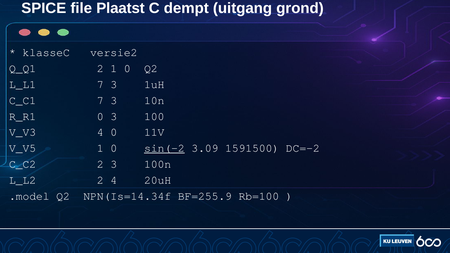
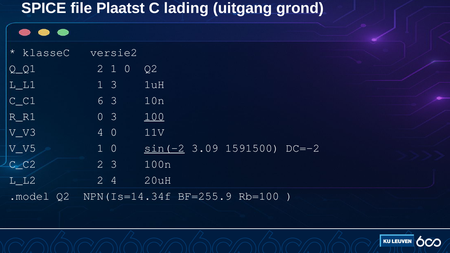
dempt: dempt -> lading (186, 8)
L_L1 7: 7 -> 1 (100, 84)
C_C1 7: 7 -> 6 (100, 100)
100 underline: none -> present (154, 116)
